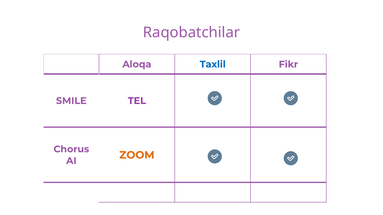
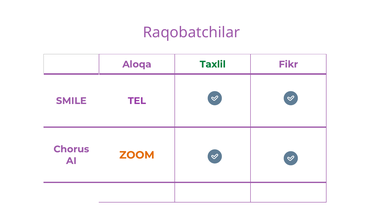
Taxlil colour: blue -> green (213, 64)
